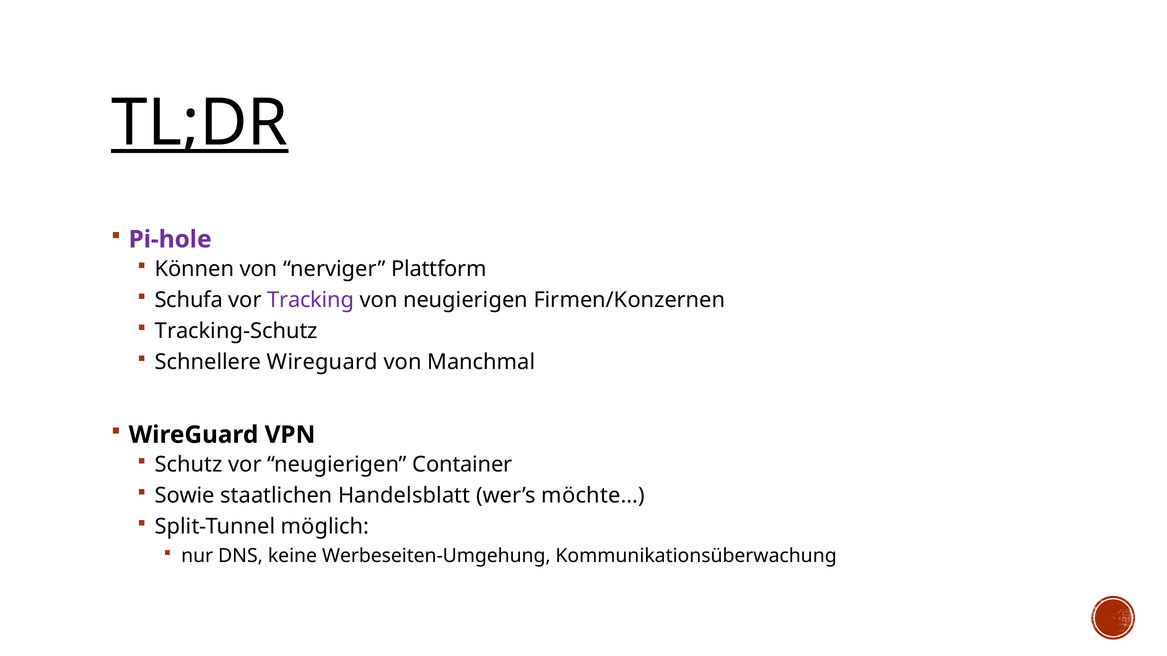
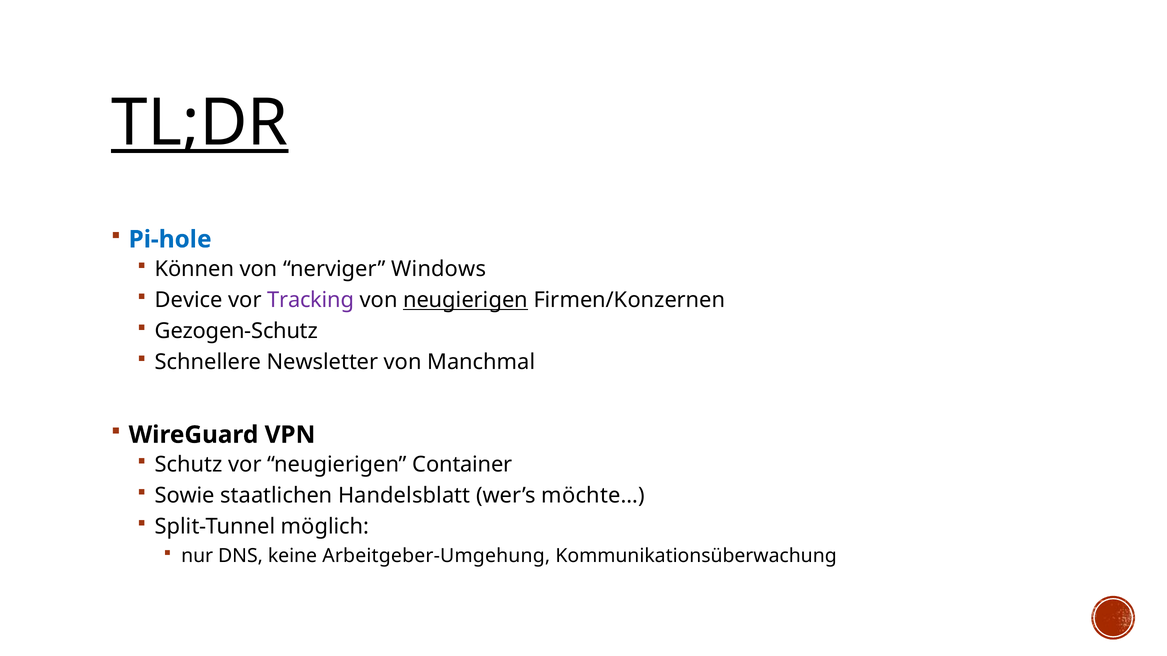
Pi-hole colour: purple -> blue (170, 240)
Plattform: Plattform -> Windows (439, 269)
Schufa: Schufa -> Device (189, 300)
neugierigen underline: none -> present (466, 300)
Tracking-Schutz: Tracking-Schutz -> Gezogen-Schutz (236, 331)
Schnellere Wireguard: Wireguard -> Newsletter (323, 362)
Werbeseiten-Umgehung: Werbeseiten-Umgehung -> Arbeitgeber-Umgehung (436, 556)
